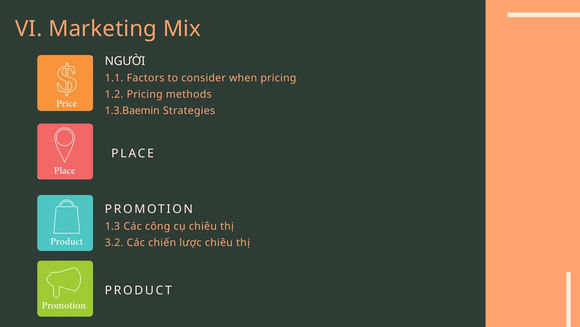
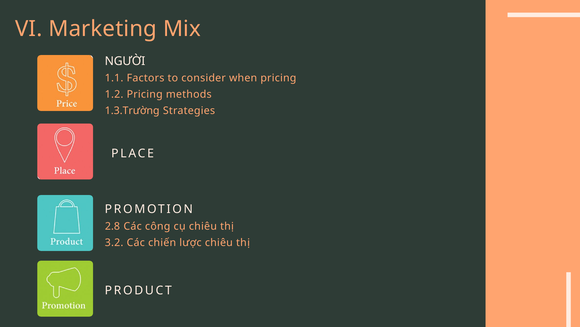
1.3.Baemin: 1.3.Baemin -> 1.3.Trường (132, 111)
1.3: 1.3 -> 2.8 (112, 226)
